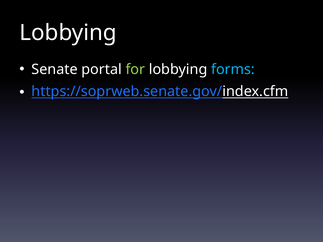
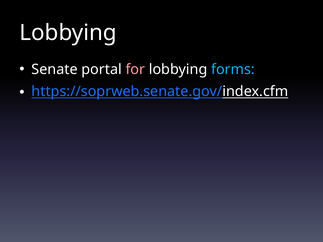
for colour: light green -> pink (135, 69)
